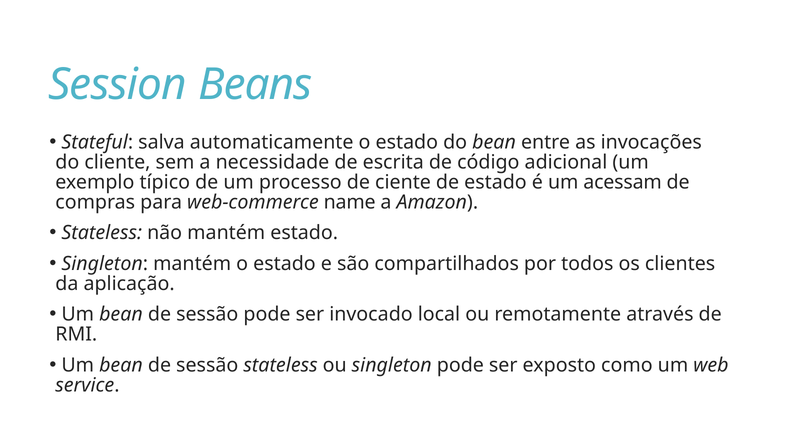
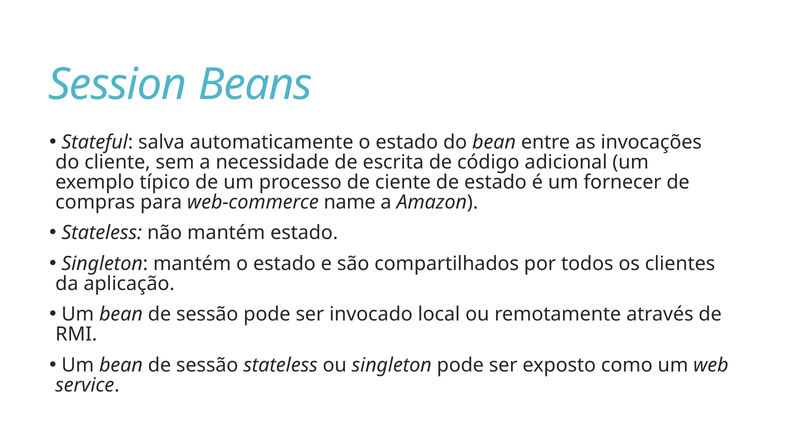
acessam: acessam -> fornecer (623, 182)
